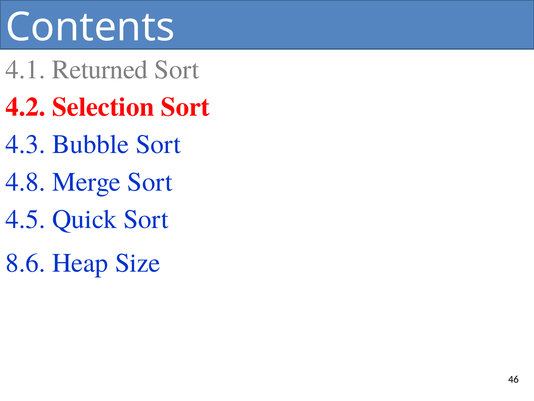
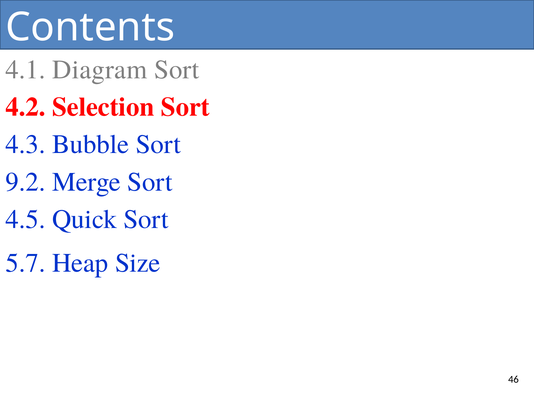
Returned: Returned -> Diagram (100, 70)
4.8: 4.8 -> 9.2 (25, 182)
8.6: 8.6 -> 5.7 (25, 263)
